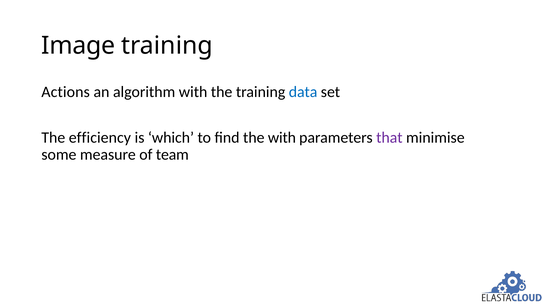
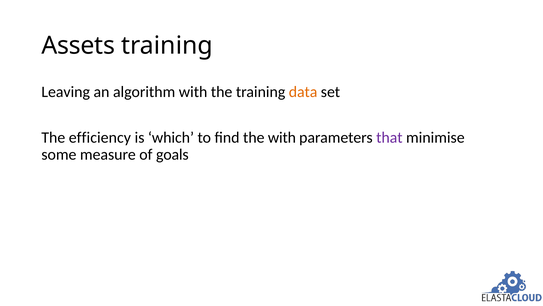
Image: Image -> Assets (78, 46)
Actions: Actions -> Leaving (66, 92)
data colour: blue -> orange (303, 92)
team: team -> goals (172, 154)
